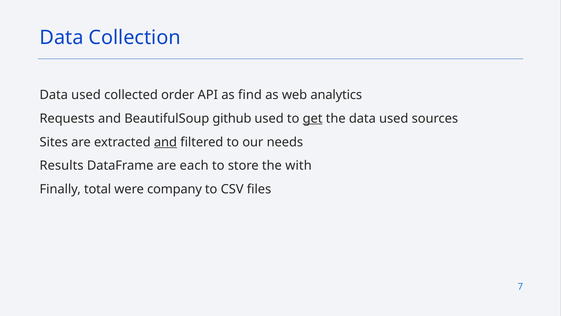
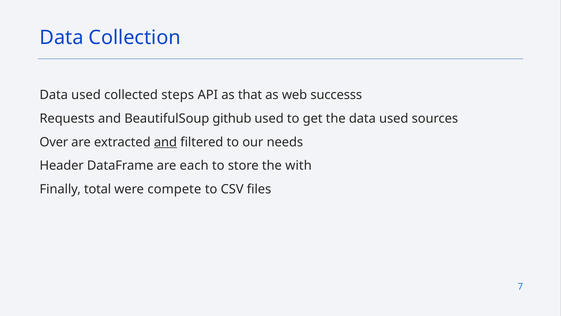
order: order -> steps (178, 95)
find: find -> that (250, 95)
analytics: analytics -> successs (336, 95)
get underline: present -> none (313, 118)
Sites: Sites -> Over (54, 142)
Results: Results -> Header (62, 165)
company: company -> compete (174, 189)
